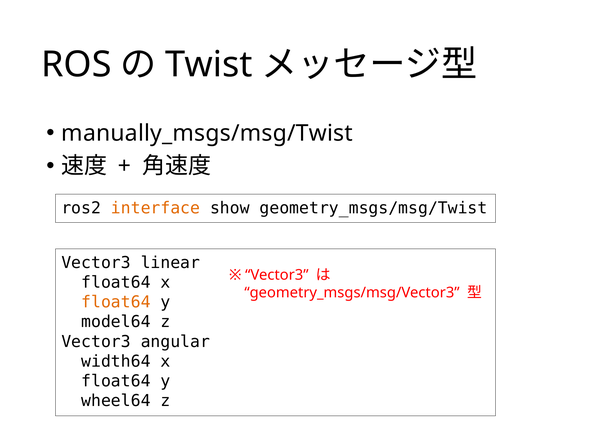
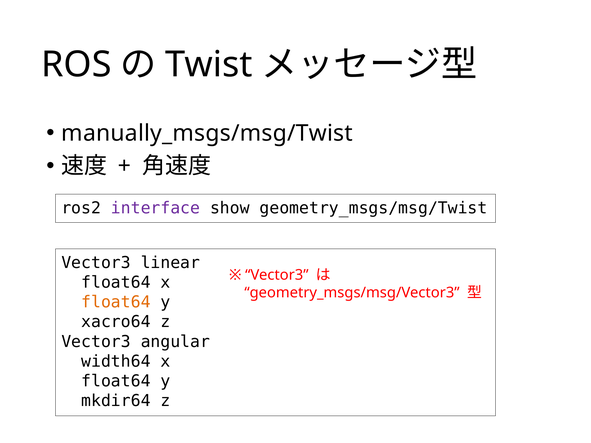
interface colour: orange -> purple (156, 208)
model64: model64 -> xacro64 (116, 322)
wheel64: wheel64 -> mkdir64 (116, 401)
